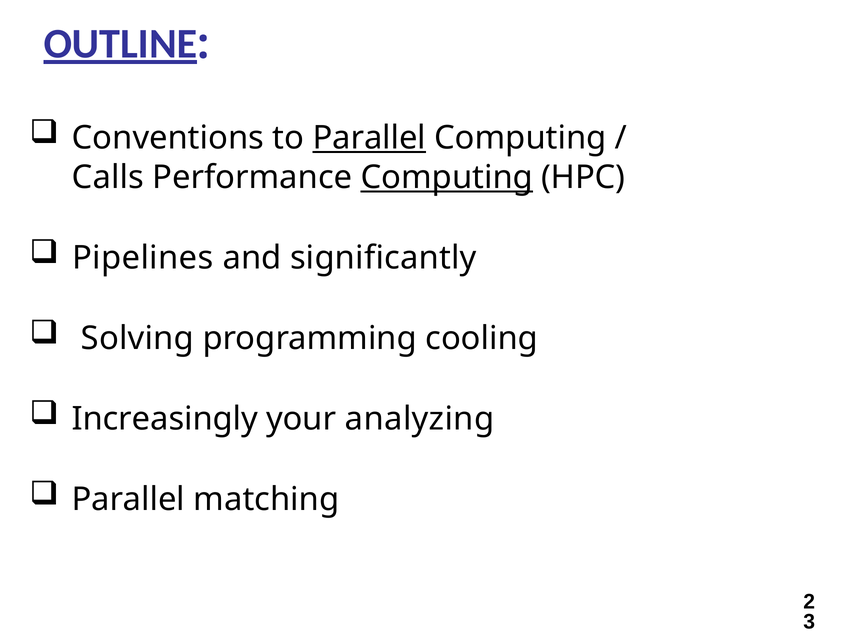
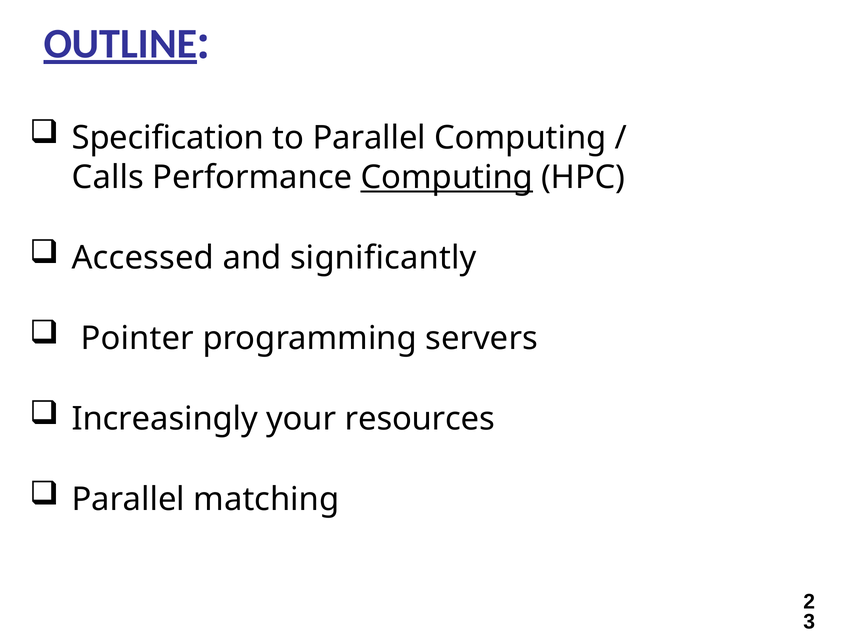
Conventions: Conventions -> Specification (168, 138)
Parallel underline: present -> none (369, 138)
Pipelines: Pipelines -> Accessed (143, 258)
Solving: Solving -> Pointer (137, 338)
cooling: cooling -> servers (482, 338)
analyzing: analyzing -> resources (420, 419)
